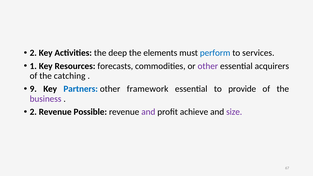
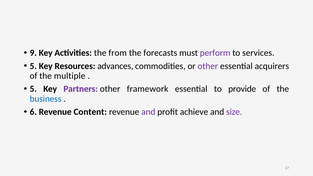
2: 2 -> 9 (33, 53)
deep: deep -> from (118, 53)
elements: elements -> forecasts (160, 53)
perform colour: blue -> purple (215, 53)
1: 1 -> 5 (33, 66)
forecasts: forecasts -> advances (115, 66)
catching: catching -> multiple (70, 76)
9: 9 -> 5 (33, 89)
Partners colour: blue -> purple (81, 89)
business colour: purple -> blue (46, 99)
2: 2 -> 6 (33, 112)
Possible: Possible -> Content (90, 112)
